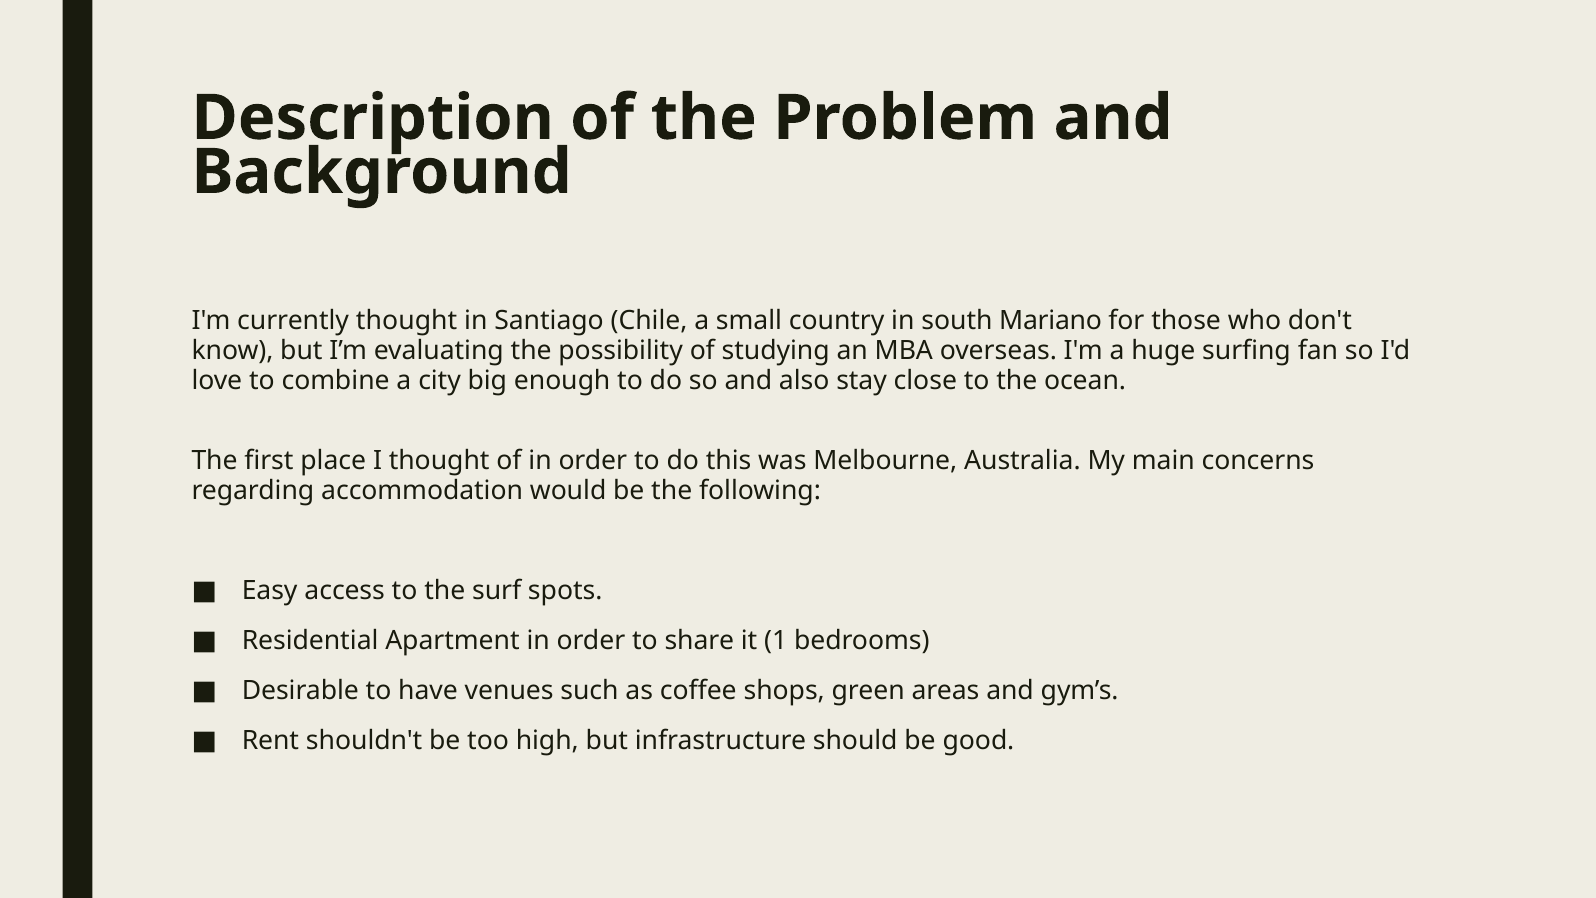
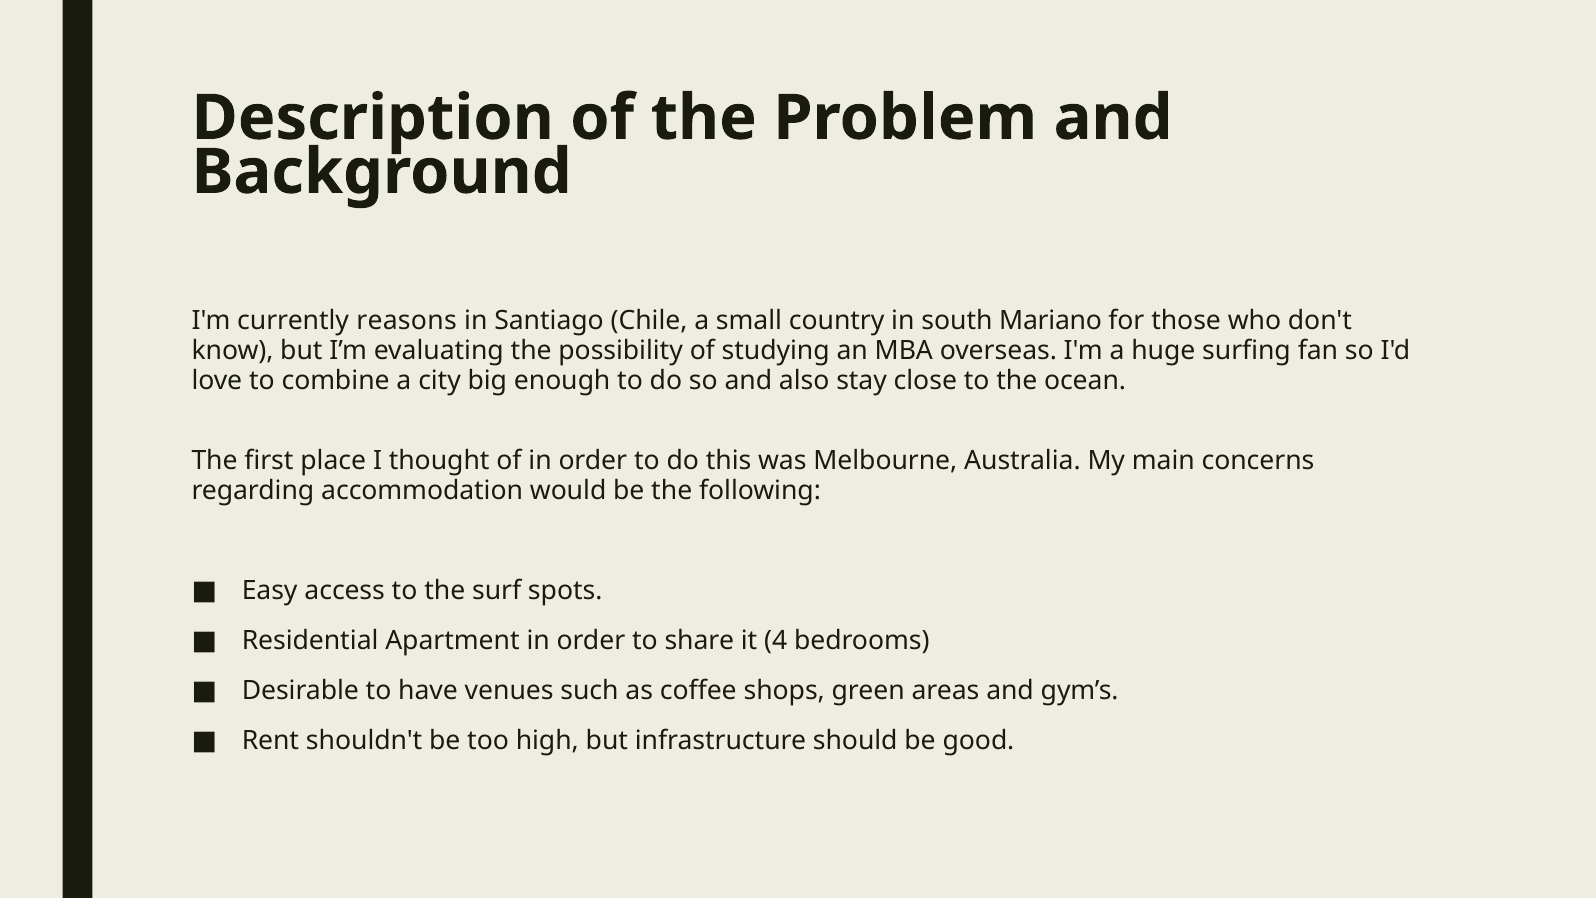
currently thought: thought -> reasons (407, 320)
1: 1 -> 4 (776, 640)
